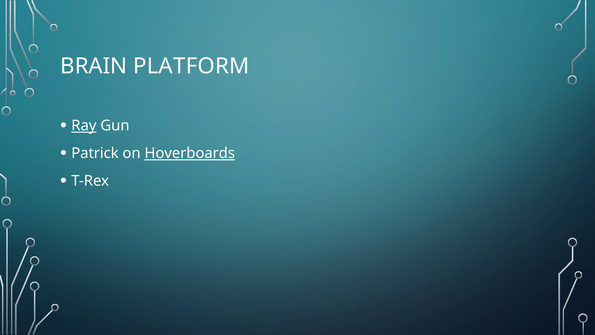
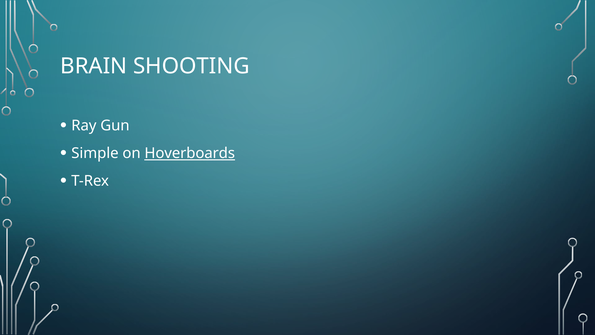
PLATFORM: PLATFORM -> SHOOTING (191, 66)
Ray underline: present -> none (84, 126)
Patrick: Patrick -> Simple (95, 153)
